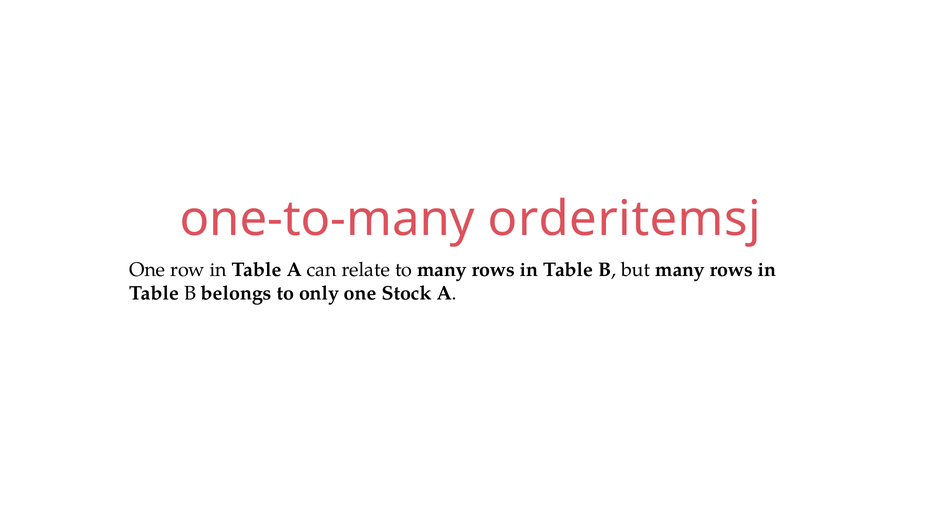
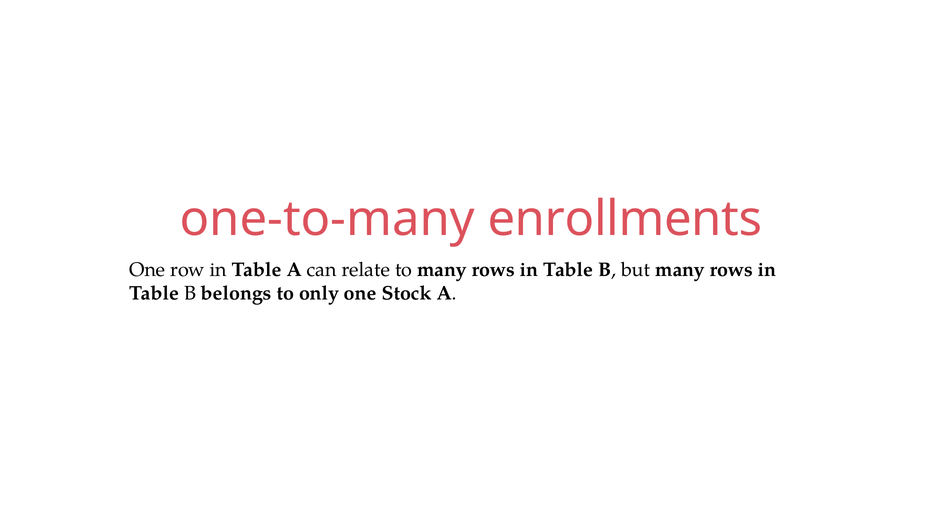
orderitemsj: orderitemsj -> enrollments (625, 219)
